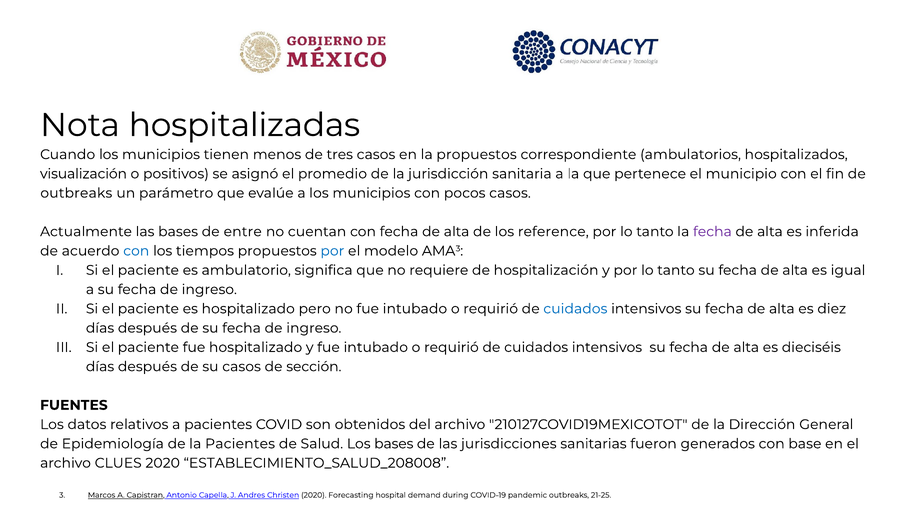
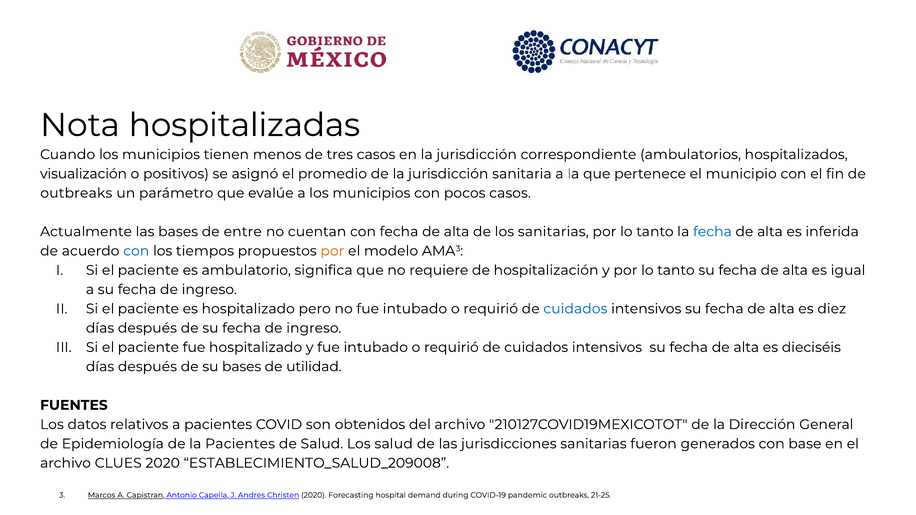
en la propuestos: propuestos -> jurisdicción (477, 155)
los reference: reference -> sanitarias (553, 232)
fecha colour: purple -> blue (712, 232)
por colour: blue -> orange (332, 251)
su casos: casos -> bases (242, 367)
sección: sección -> utilidad (314, 367)
Los bases: bases -> salud (394, 444)
ESTABLECIMIENTO_SALUD_208008: ESTABLECIMIENTO_SALUD_208008 -> ESTABLECIMIENTO_SALUD_209008 (316, 463)
